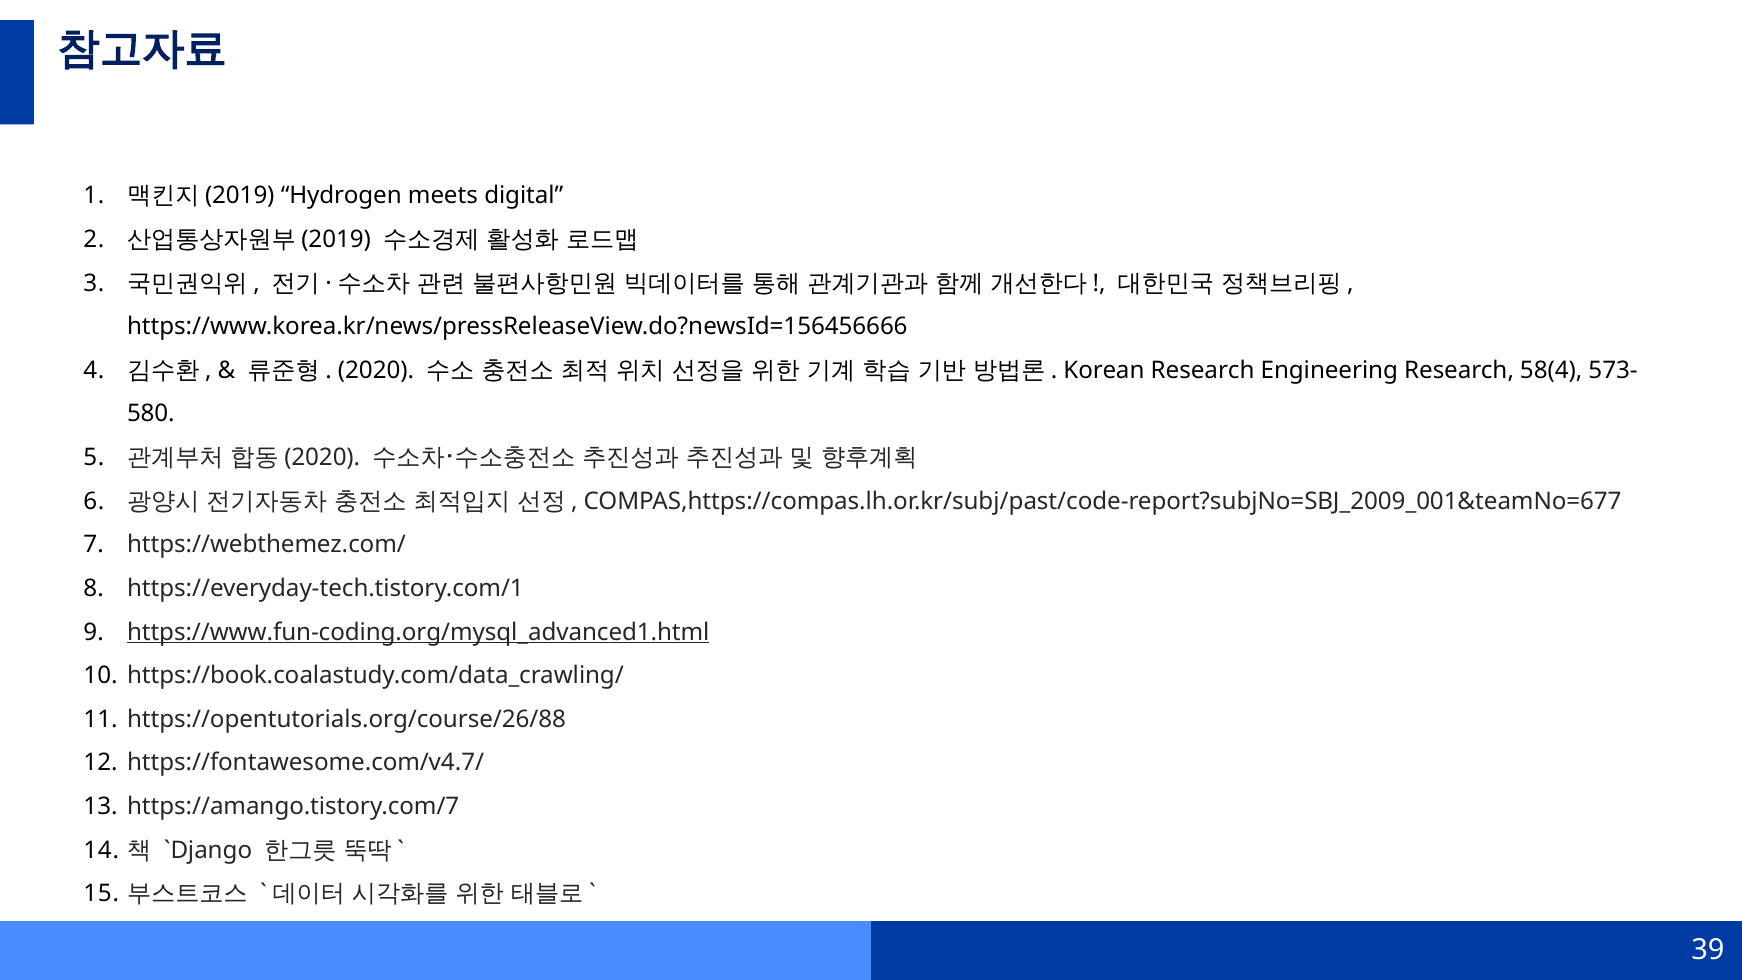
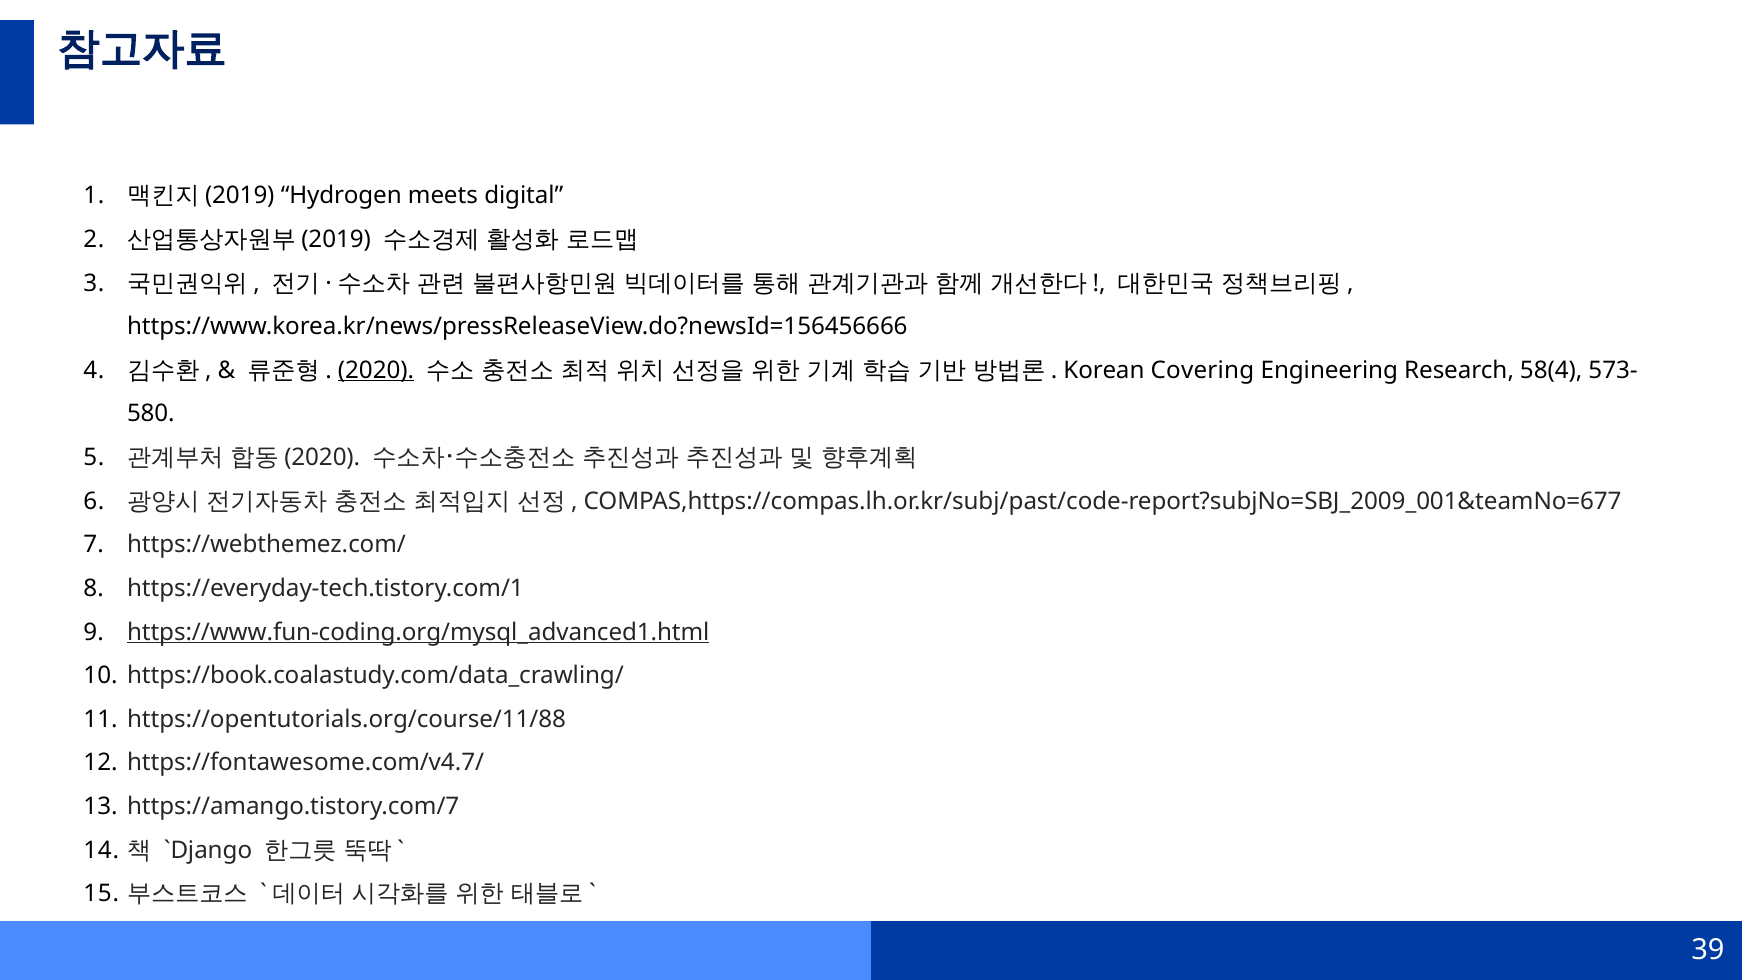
2020 underline: none -> present (376, 370)
Korean Research: Research -> Covering (1202, 370)
https://opentutorials.org/course/26/88: https://opentutorials.org/course/26/88 -> https://opentutorials.org/course/11/88 (347, 719)
